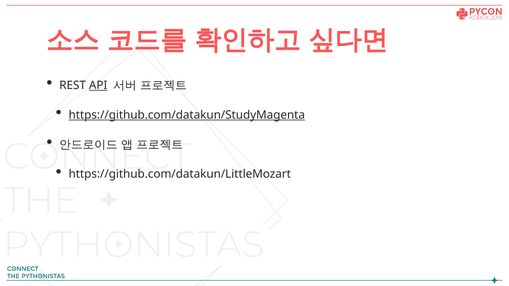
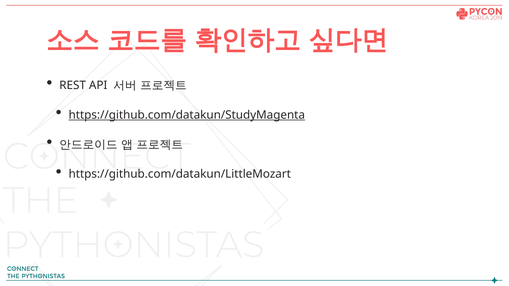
API underline: present -> none (98, 85)
